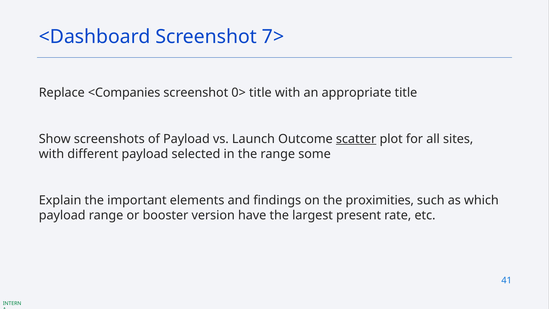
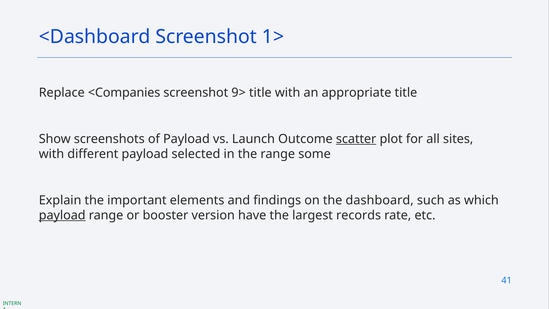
7>: 7> -> 1> (273, 37)
0>: 0> -> 9> (239, 93)
proximities: proximities -> dashboard (380, 200)
payload underline: none -> present (62, 215)
present: present -> records (359, 215)
